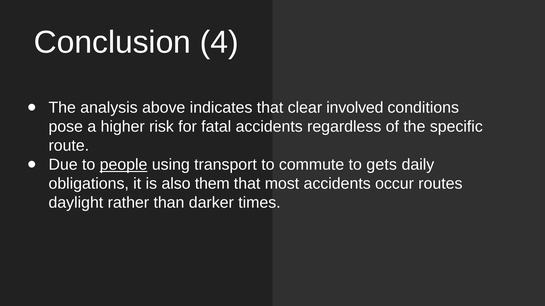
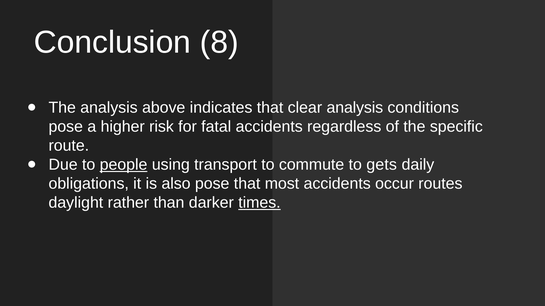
4: 4 -> 8 (219, 43)
clear involved: involved -> analysis (355, 108)
also them: them -> pose (212, 184)
times underline: none -> present (259, 203)
